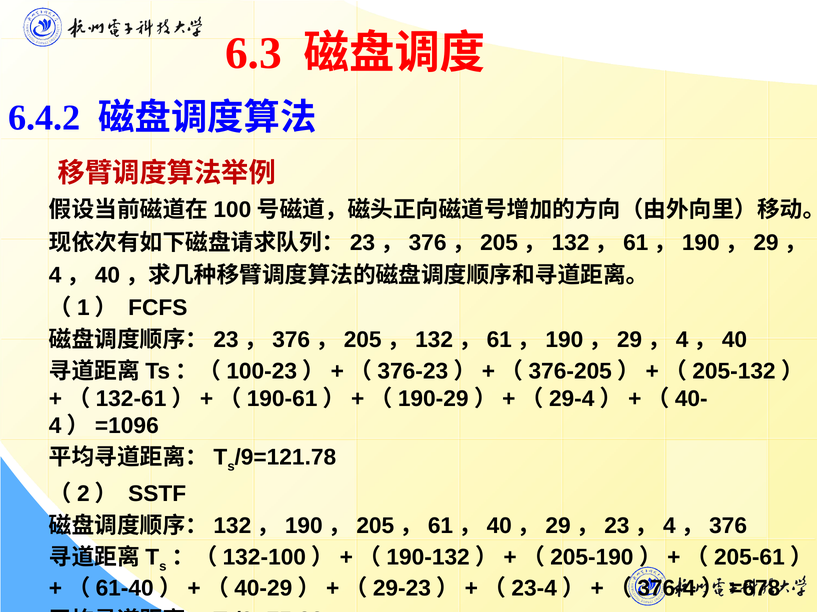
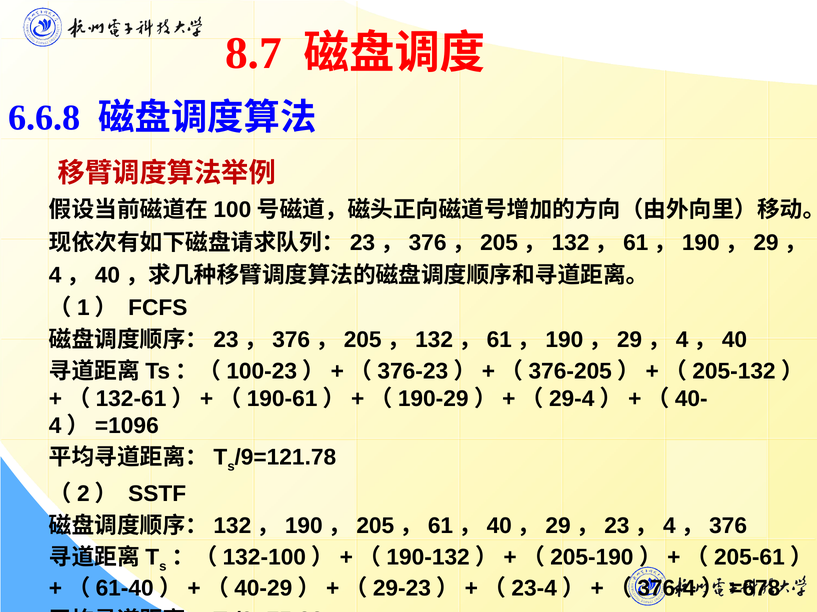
6.3: 6.3 -> 8.7 (253, 54)
6.4.2: 6.4.2 -> 6.6.8 (44, 118)
